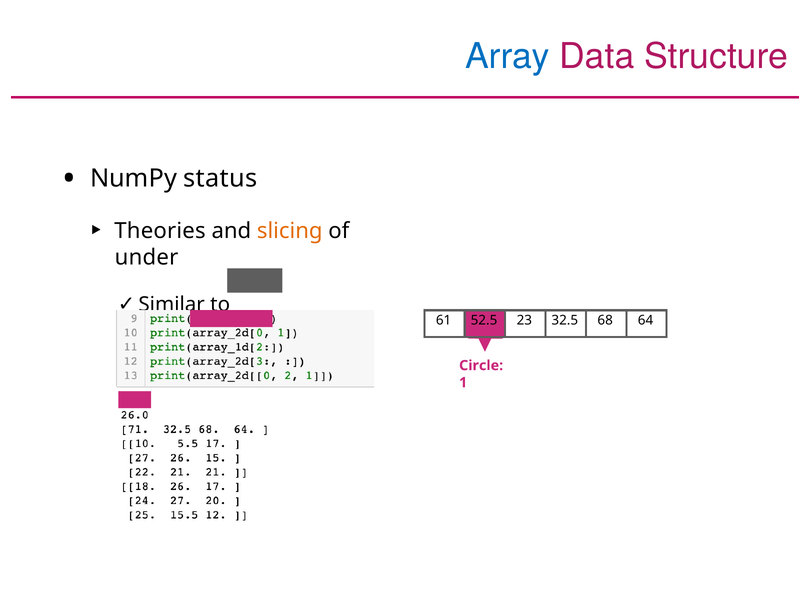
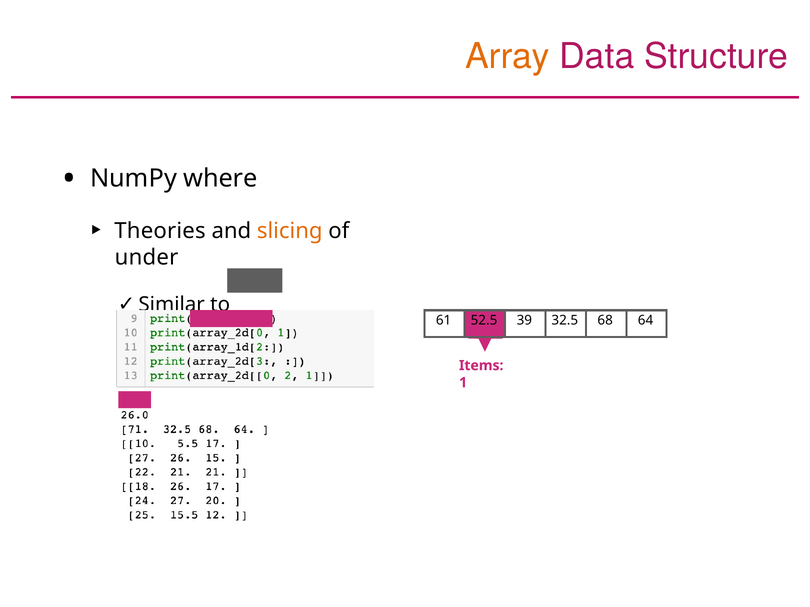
Array colour: blue -> orange (507, 57)
status: status -> where (221, 179)
23: 23 -> 39 (524, 320)
Circle: Circle -> Items (481, 366)
